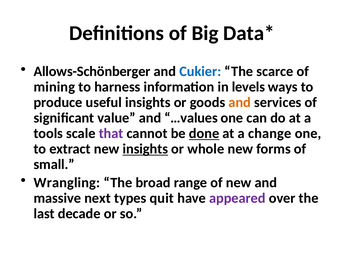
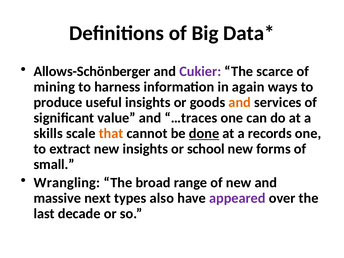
Cukier colour: blue -> purple (200, 72)
levels: levels -> again (248, 87)
…values: …values -> …traces (191, 118)
tools: tools -> skills (48, 133)
that colour: purple -> orange (111, 133)
change: change -> records (270, 133)
insights underline: present -> none (145, 149)
whole: whole -> school (206, 149)
quit: quit -> also (162, 198)
